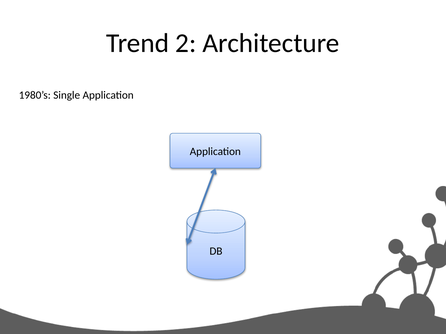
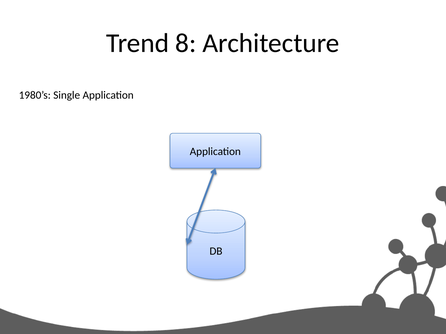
2: 2 -> 8 (186, 43)
